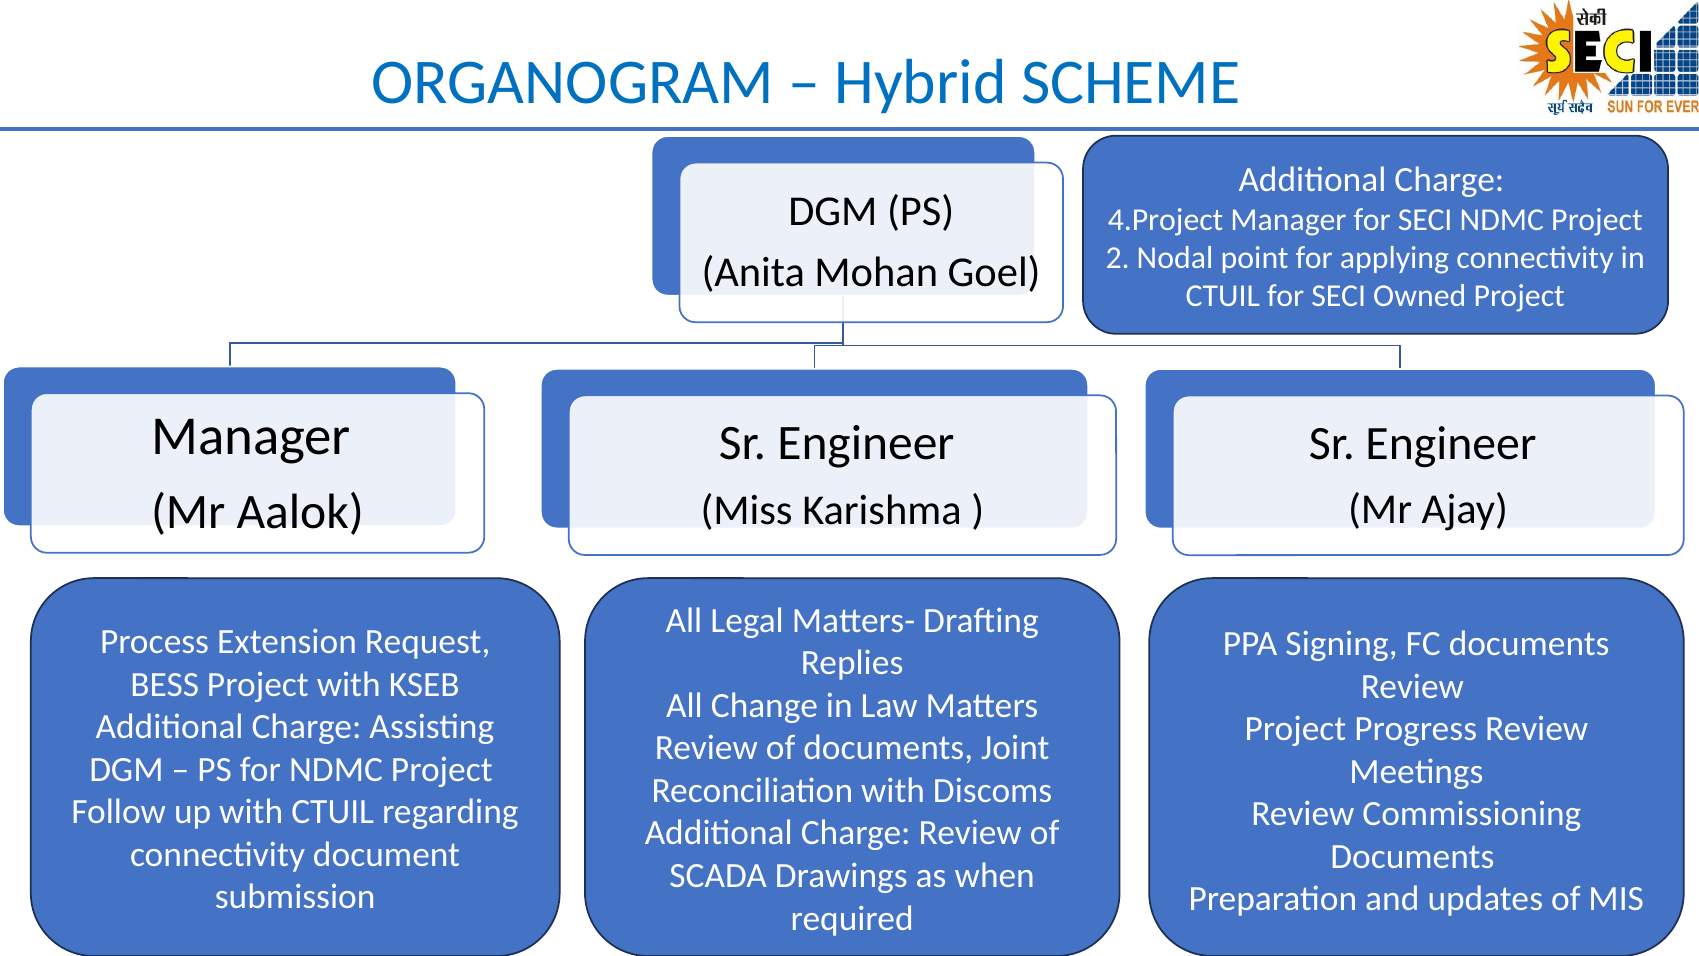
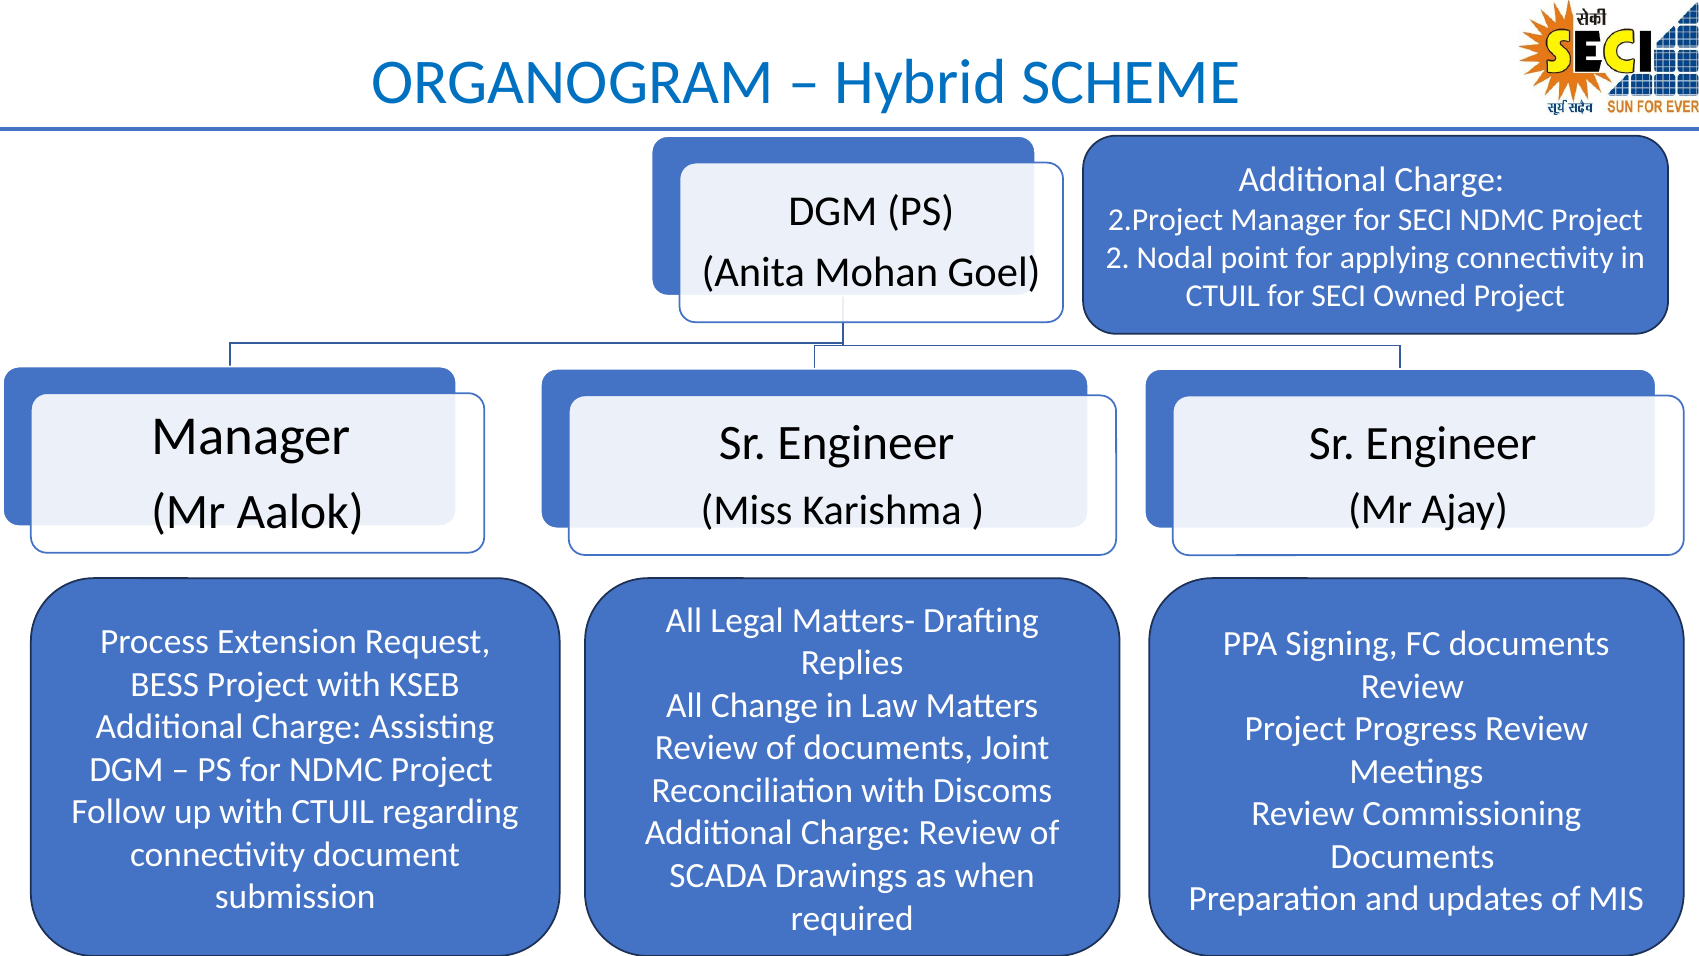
4.Project: 4.Project -> 2.Project (1166, 220)
